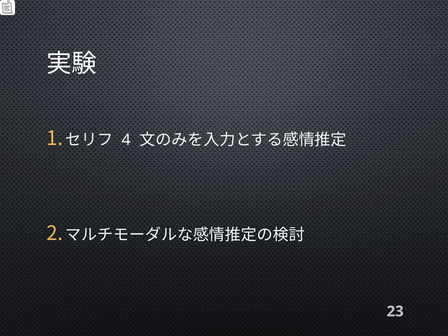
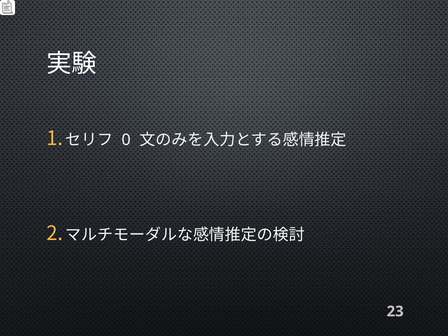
4: 4 -> 0 (126, 140)
